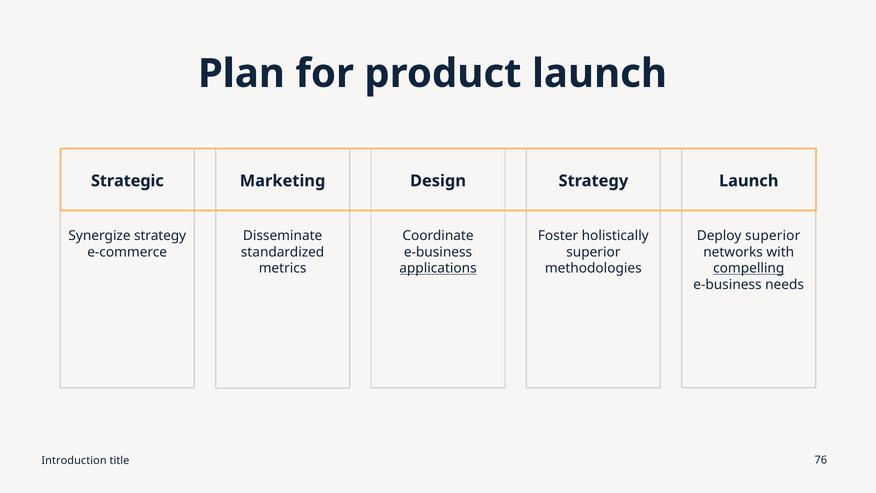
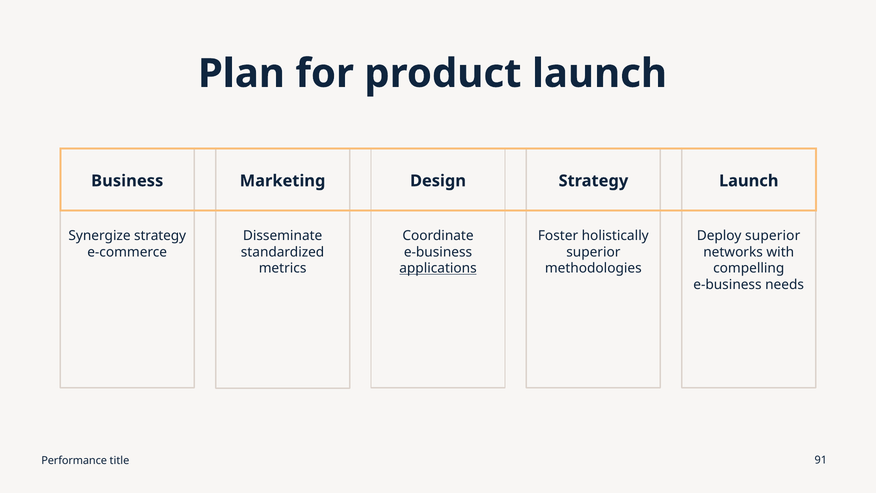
Strategic: Strategic -> Business (127, 181)
compelling underline: present -> none (749, 268)
Introduction: Introduction -> Performance (74, 461)
76: 76 -> 91 (821, 460)
